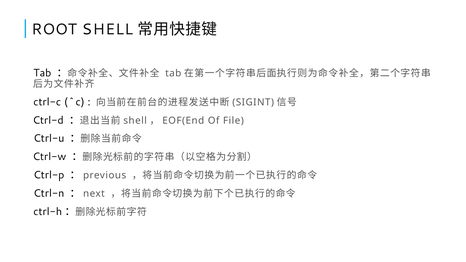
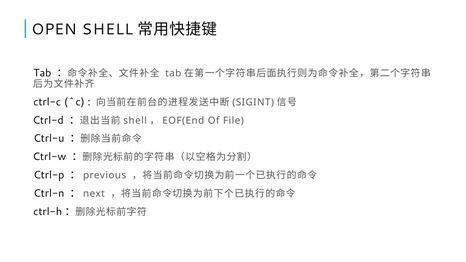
ROOT: ROOT -> OPEN (54, 29)
